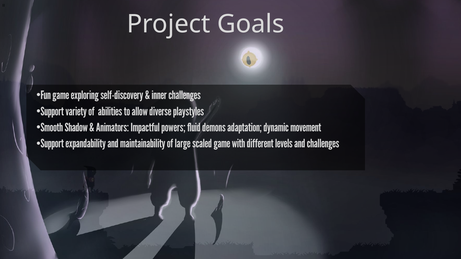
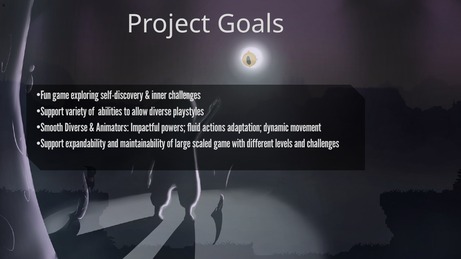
Smooth Shadow: Shadow -> Diverse (76, 128)
demons: demons -> actions (214, 128)
